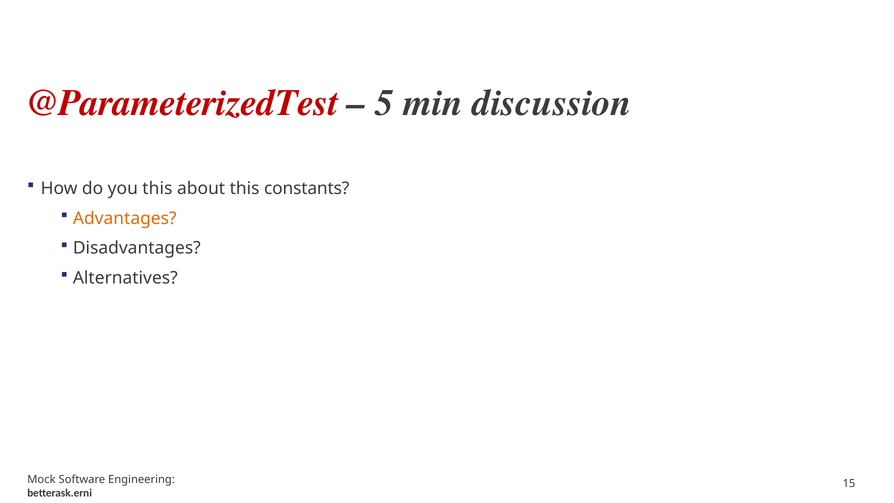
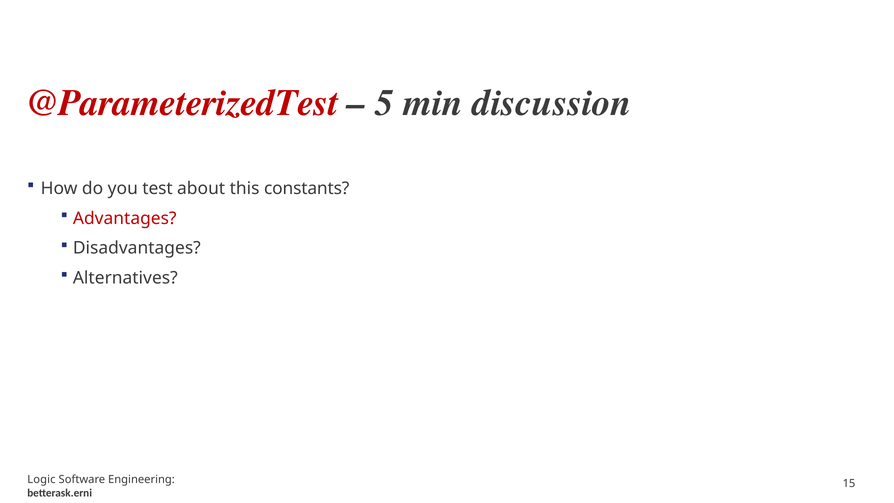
you this: this -> test (158, 188)
Advantages colour: orange -> red (125, 218)
Mock: Mock -> Logic (41, 480)
